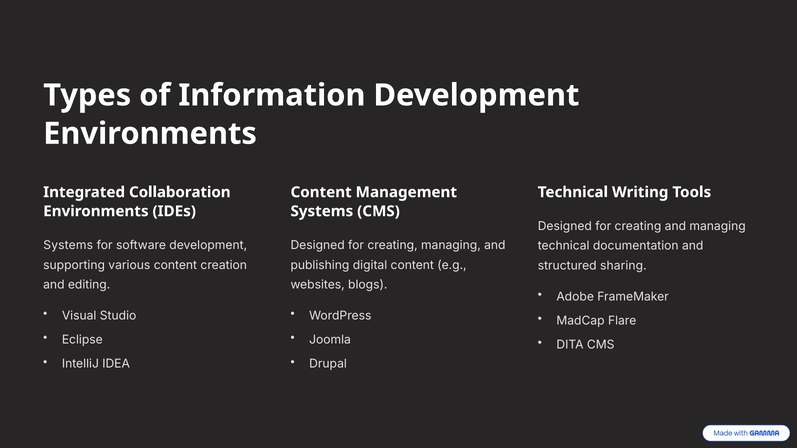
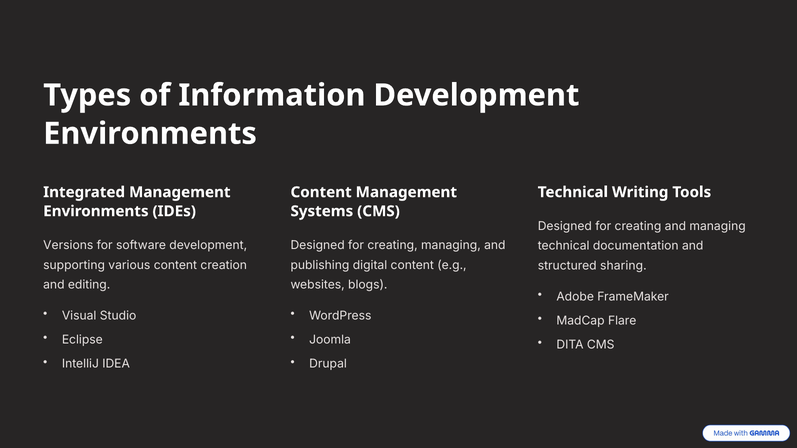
Integrated Collaboration: Collaboration -> Management (180, 192)
Systems: Systems -> Versions (68, 246)
